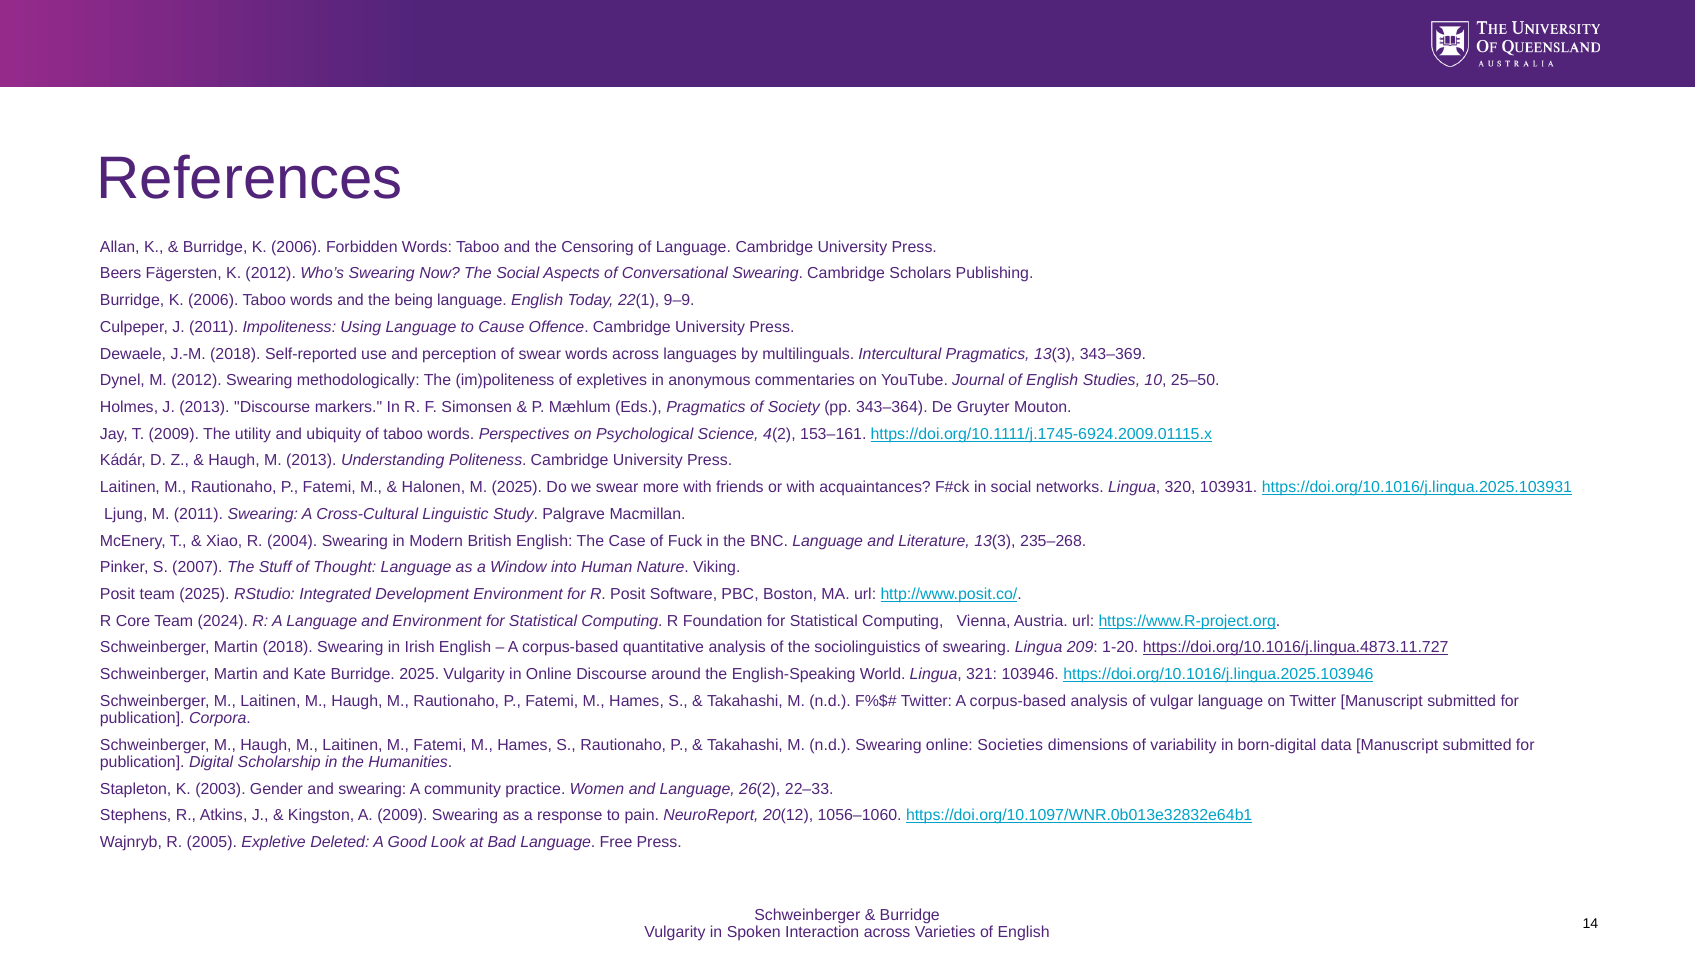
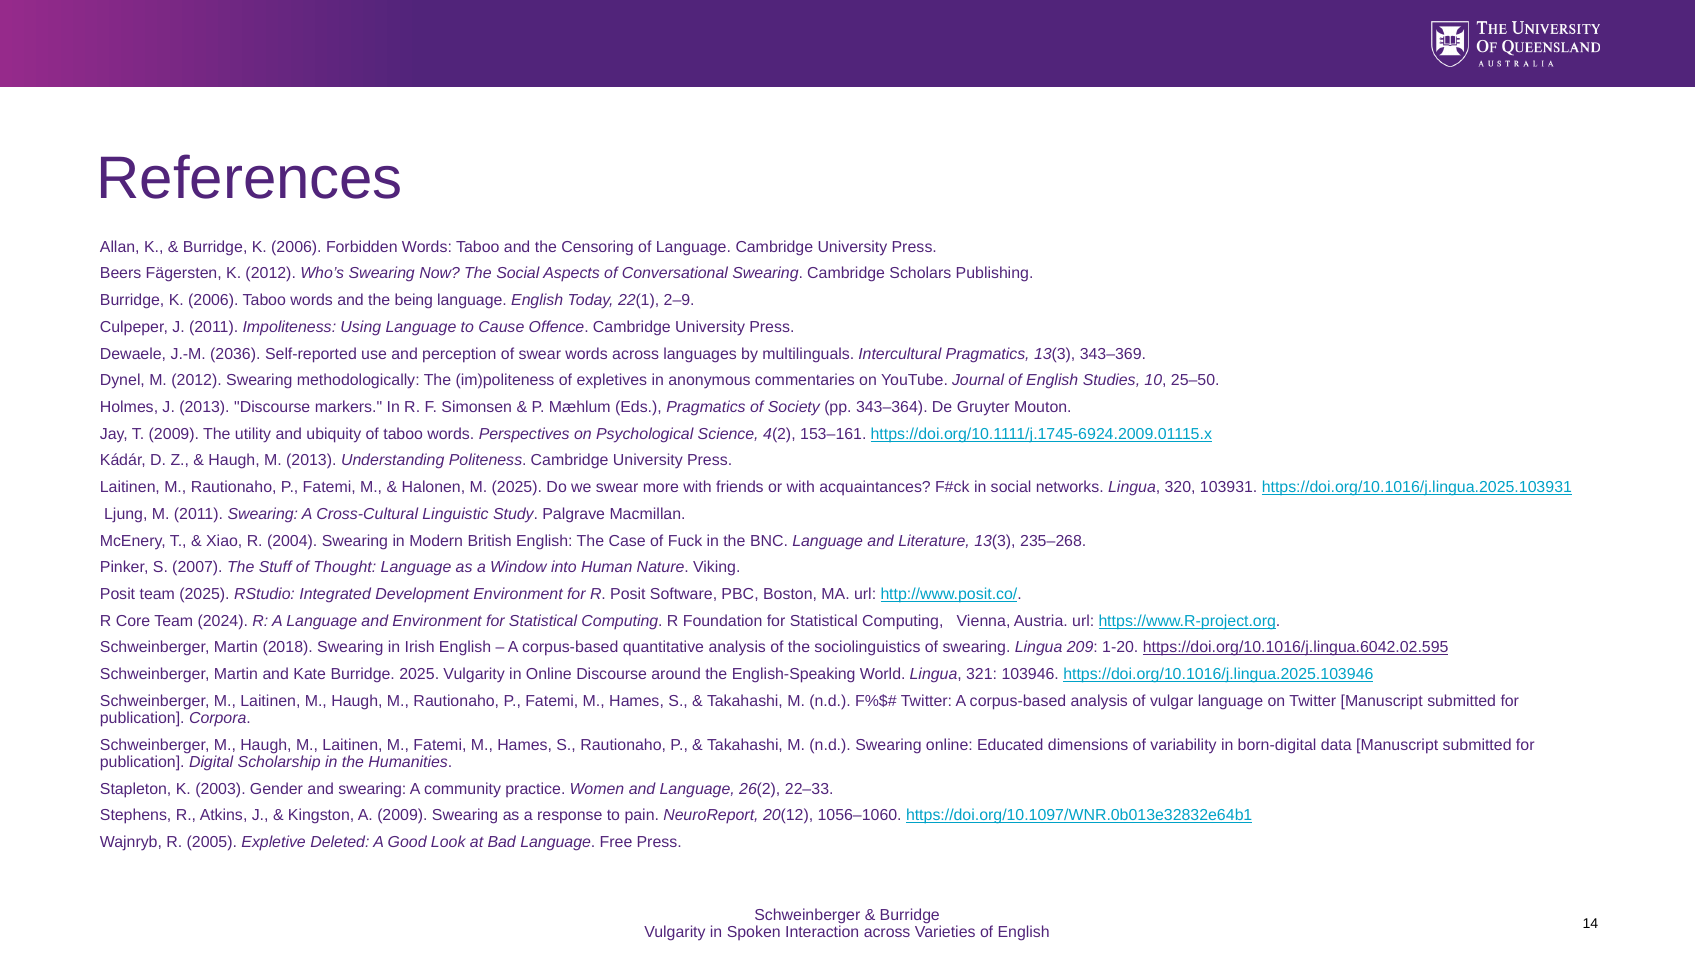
9–9: 9–9 -> 2–9 (679, 301)
J.-M 2018: 2018 -> 2036 (235, 354)
https://doi.org/10.1016/j.lingua.4873.11.727: https://doi.org/10.1016/j.lingua.4873.11.727 -> https://doi.org/10.1016/j.lingua.6042.02.595 (1296, 648)
Societies: Societies -> Educated (1010, 745)
